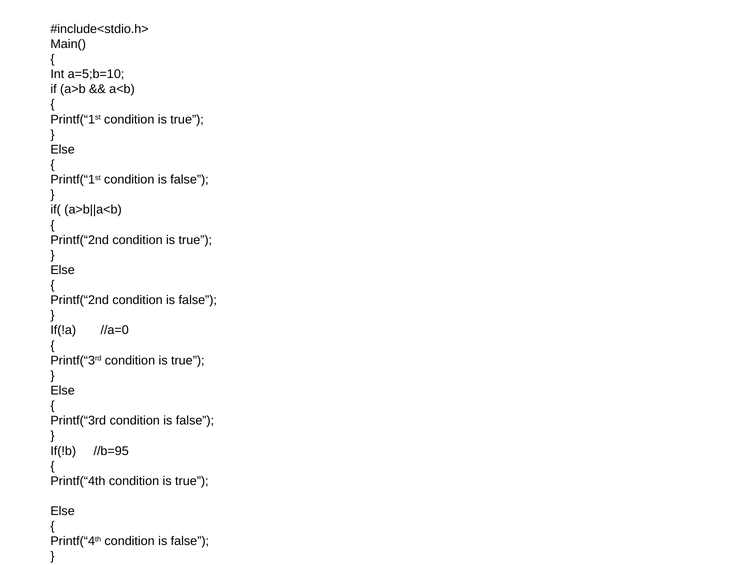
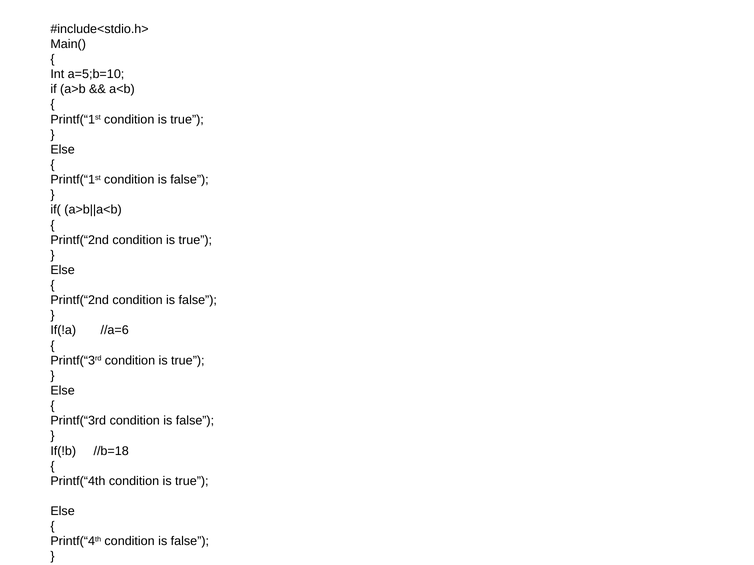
//a=0: //a=0 -> //a=6 (115, 331)
//b=95: //b=95 -> //b=18 (111, 451)
